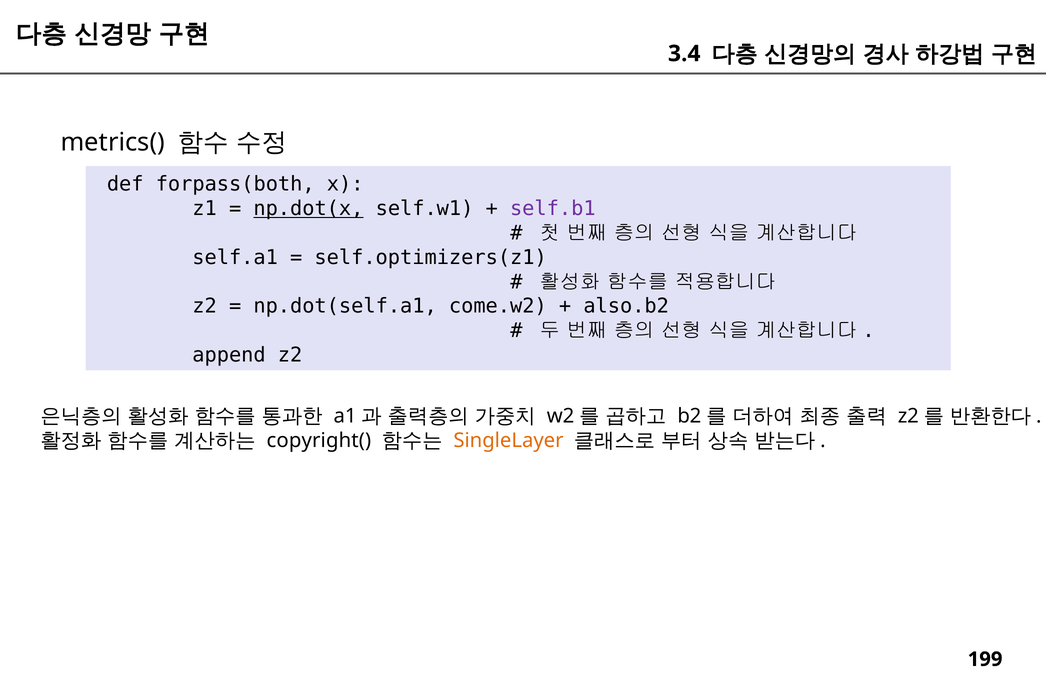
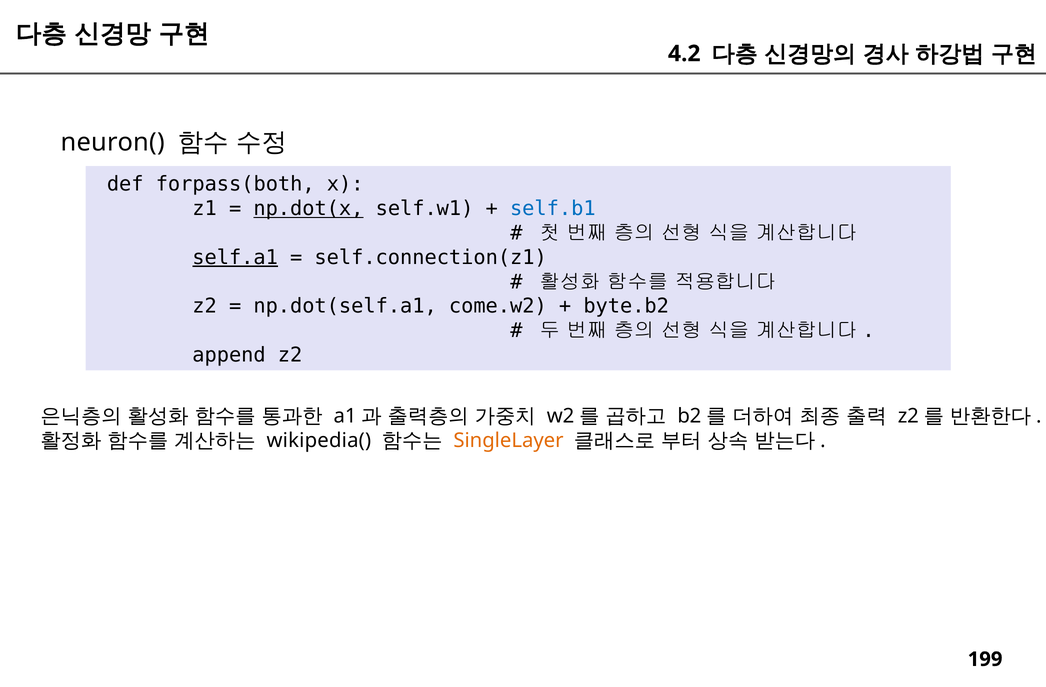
3.4: 3.4 -> 4.2 (684, 54)
metrics(: metrics( -> neuron( (113, 142)
self.b1 colour: purple -> blue (553, 209)
self.a1 underline: none -> present (235, 257)
self.optimizers(z1: self.optimizers(z1 -> self.connection(z1 (431, 257)
also.b2: also.b2 -> byte.b2 (626, 306)
copyright(: copyright( -> wikipedia( (319, 440)
